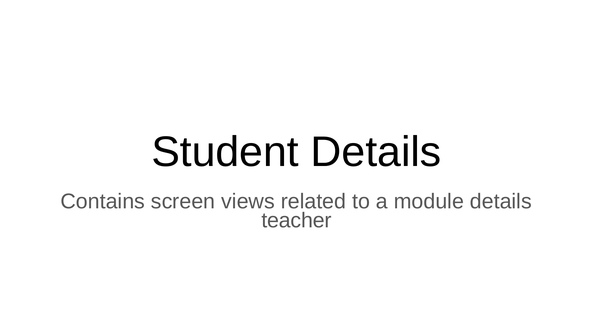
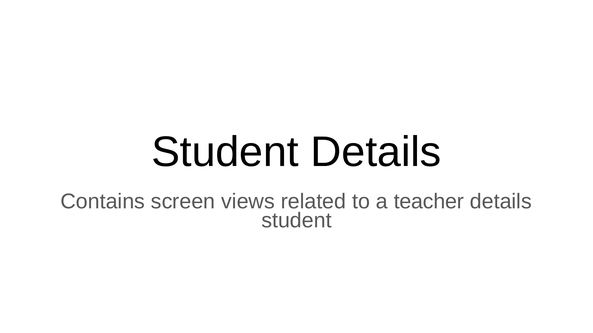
module: module -> teacher (429, 202)
teacher: teacher -> student (296, 221)
